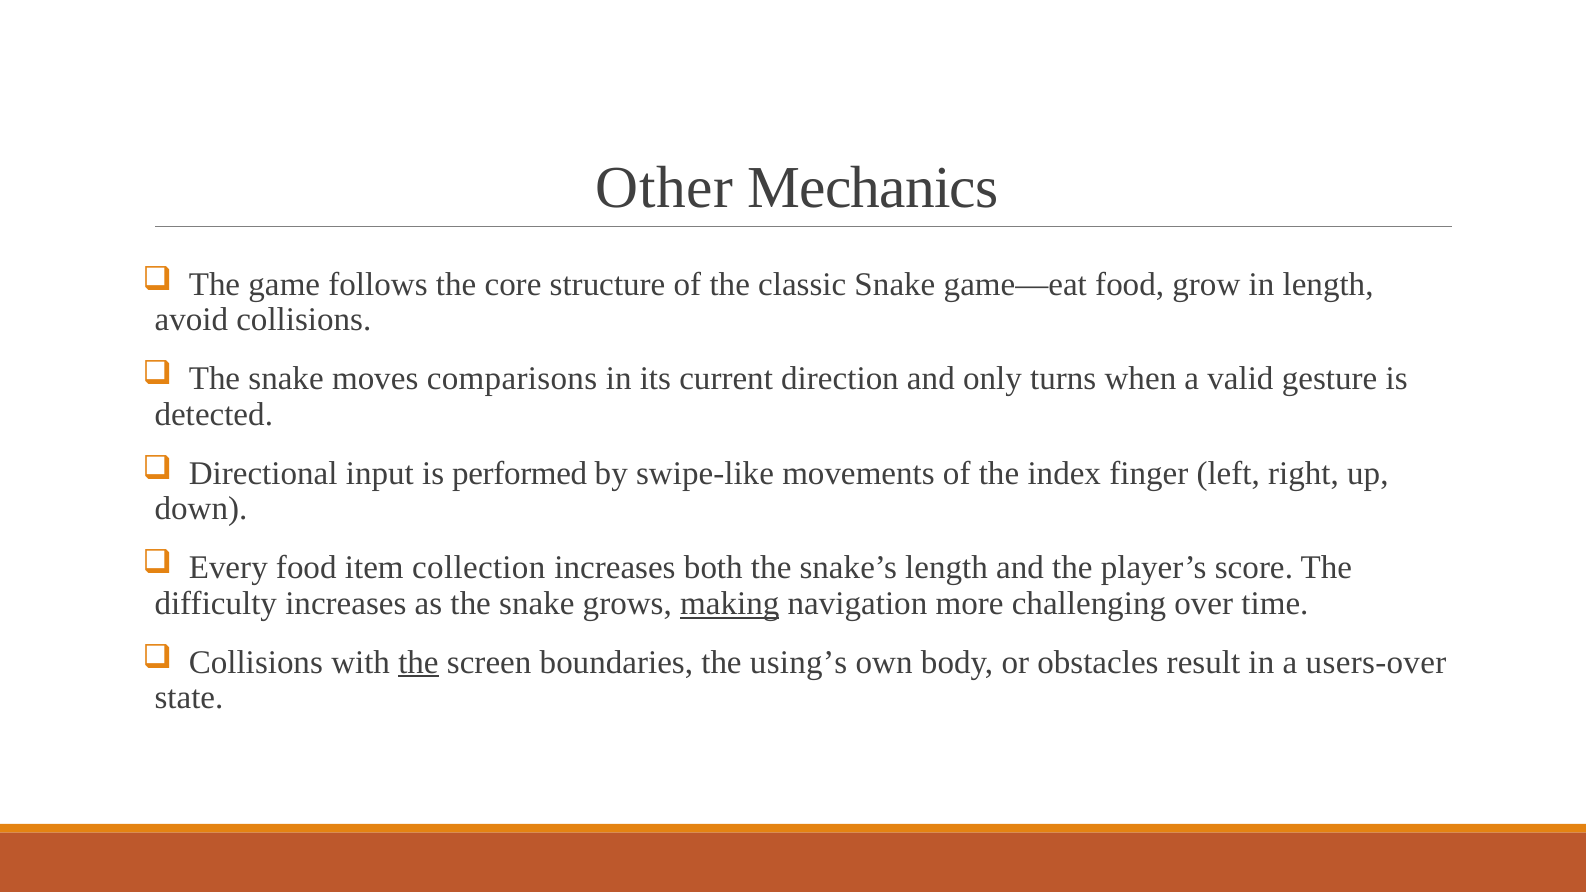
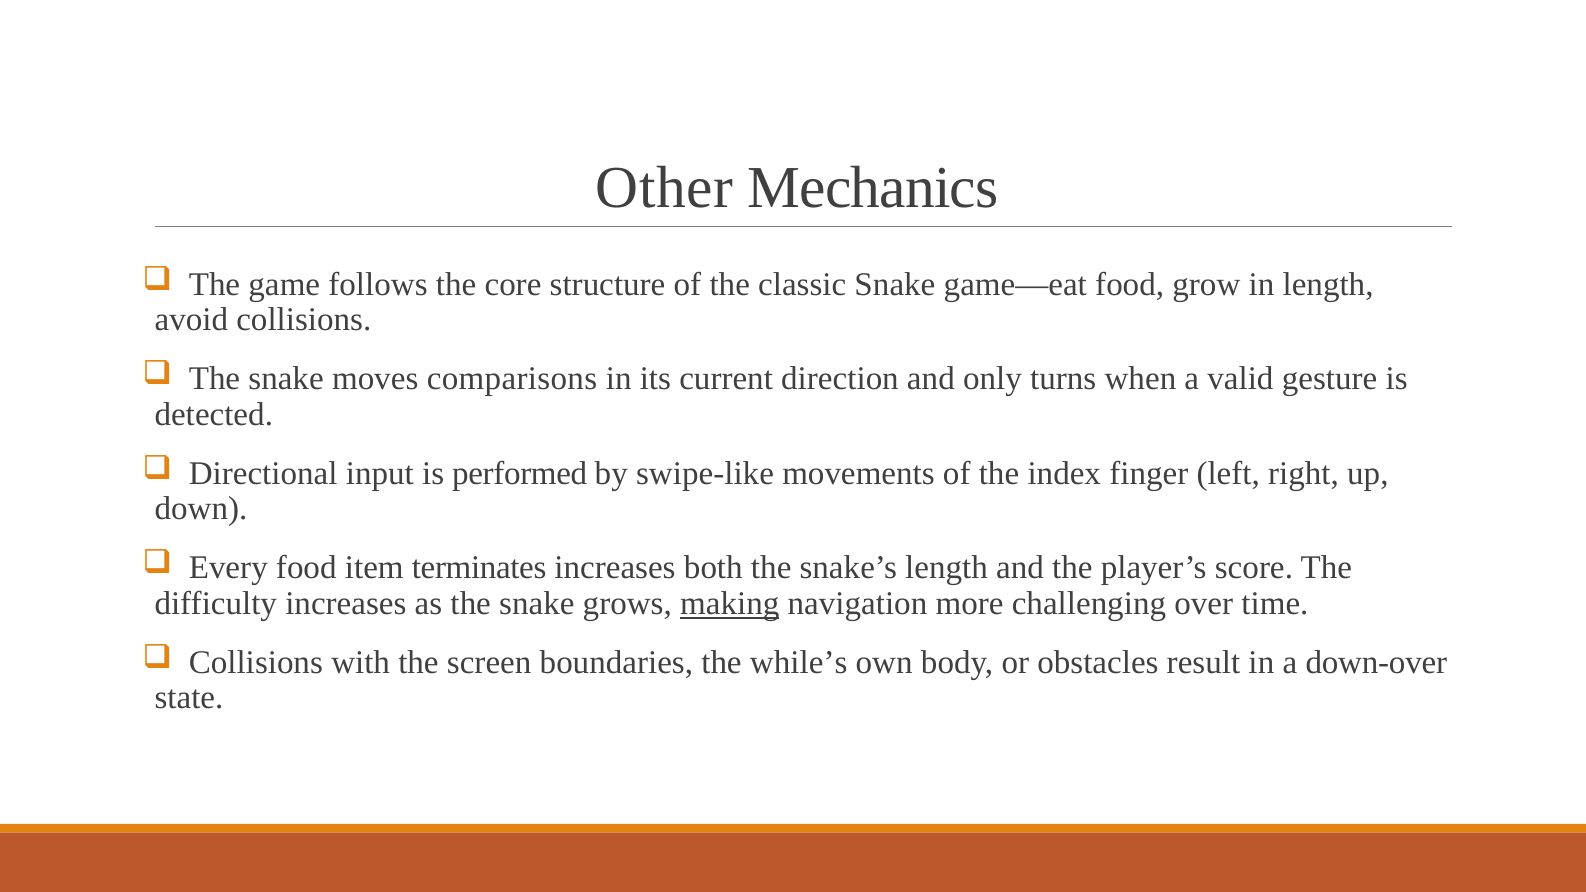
collection: collection -> terminates (479, 568)
the underline: present -> none (418, 662)
using’s: using’s -> while’s (799, 662)
users-over: users-over -> down-over (1376, 662)
